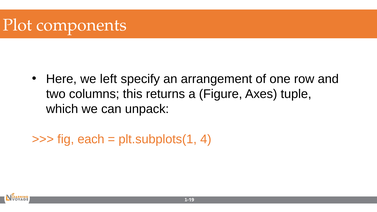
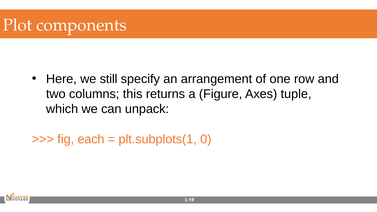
left: left -> still (109, 79)
4: 4 -> 0 (206, 139)
